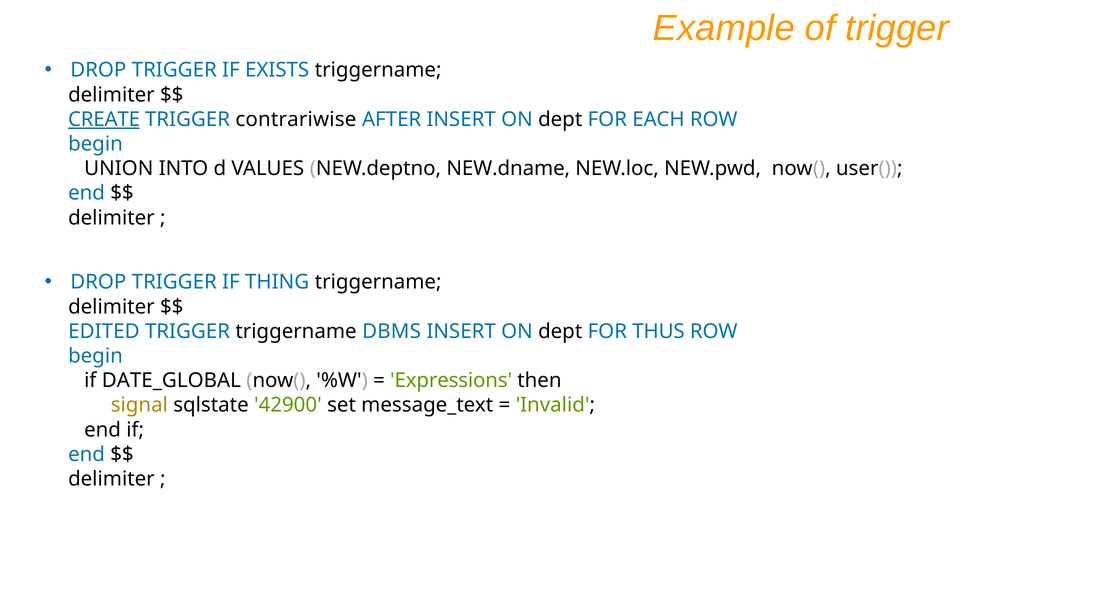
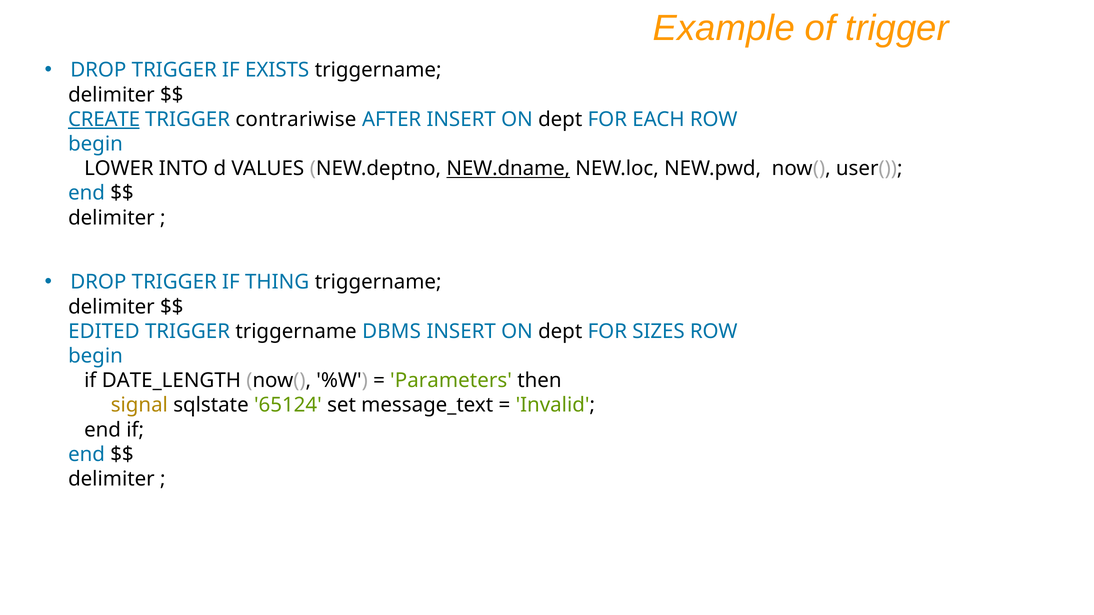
UNION: UNION -> LOWER (119, 169)
NEW.dname underline: none -> present (508, 169)
THUS: THUS -> SIZES (658, 332)
DATE_GLOBAL: DATE_GLOBAL -> DATE_LENGTH (171, 381)
Expressions: Expressions -> Parameters (451, 381)
42900: 42900 -> 65124 (288, 405)
